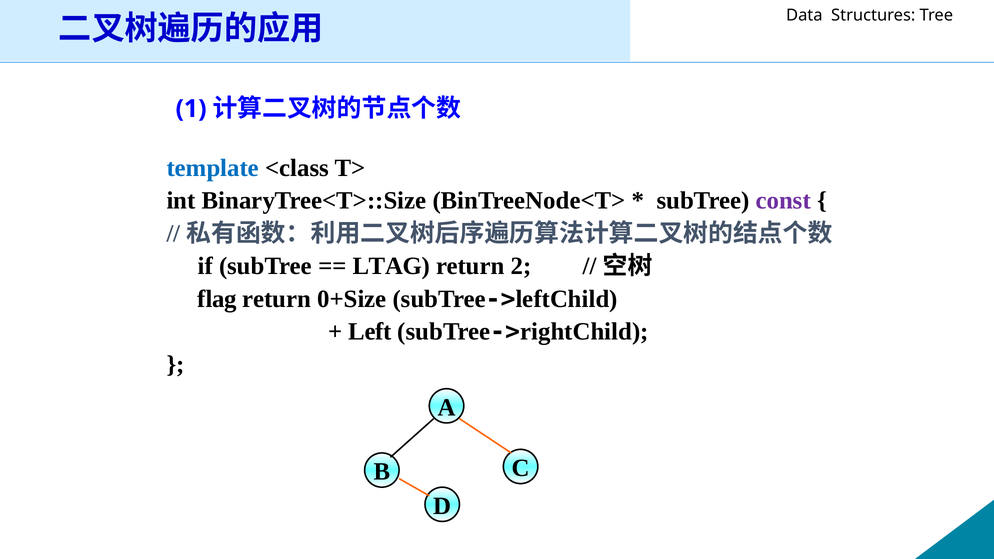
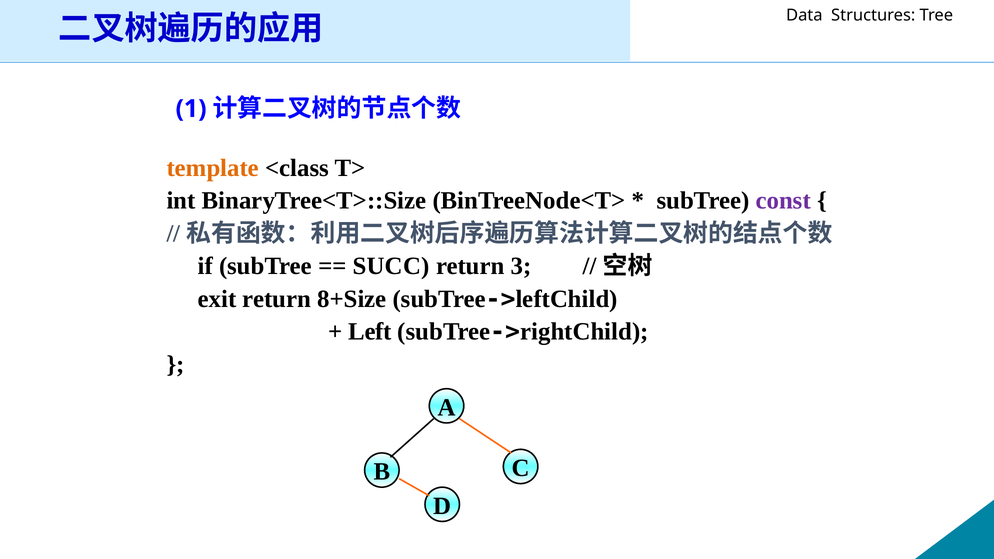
template colour: blue -> orange (213, 168)
LTAG: LTAG -> SUCC (391, 266)
2: 2 -> 3 (521, 266)
flag: flag -> exit (217, 299)
0+Size: 0+Size -> 8+Size (352, 299)
